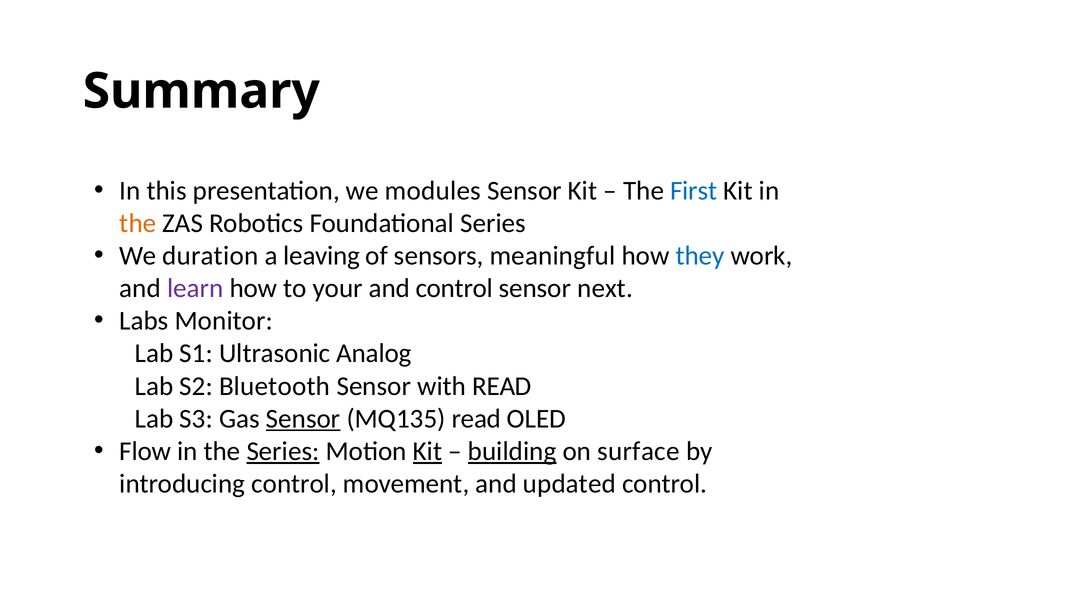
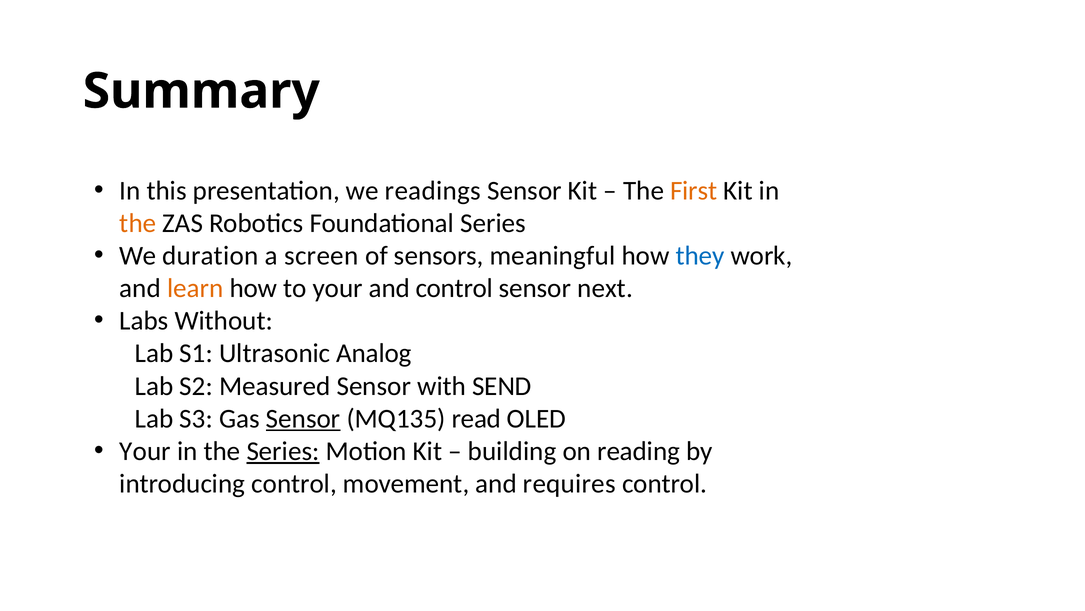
modules: modules -> readings (433, 190)
First colour: blue -> orange (694, 190)
leaving: leaving -> screen (321, 255)
learn colour: purple -> orange (195, 288)
Monitor: Monitor -> Without (224, 321)
Bluetooth: Bluetooth -> Measured (275, 386)
with READ: READ -> SEND (502, 386)
Flow: Flow -> Your (145, 451)
Kit underline: present -> none (428, 451)
building underline: present -> none (512, 451)
surface: surface -> reading (639, 451)
updated: updated -> requires (569, 483)
